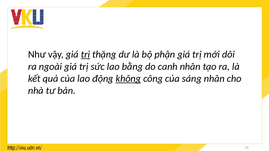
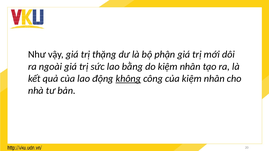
trị underline: present -> none (85, 55)
do canh: canh -> kiệm (168, 67)
của sáng: sáng -> kiệm (192, 79)
